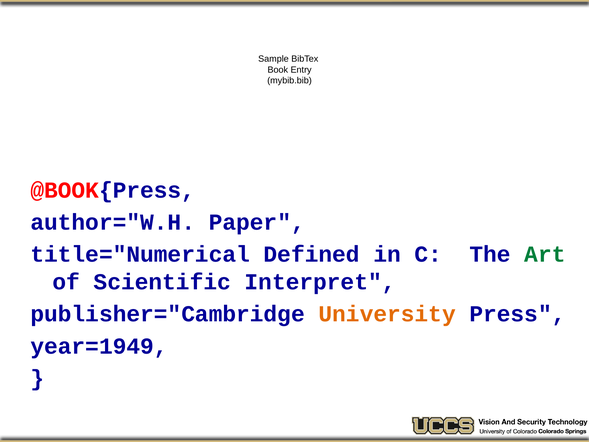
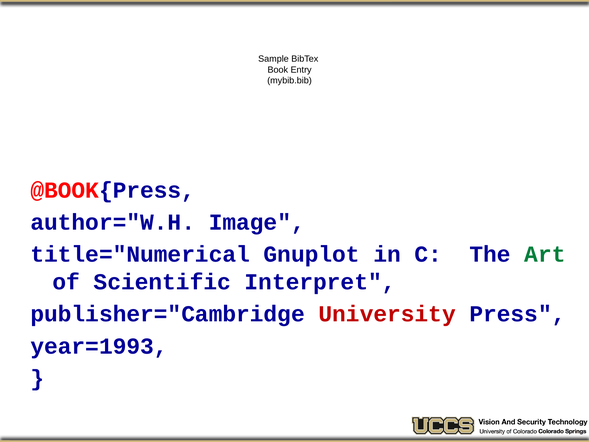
Paper: Paper -> Image (257, 222)
Defined: Defined -> Gnuplot (312, 254)
University colour: orange -> red (387, 314)
year=1949: year=1949 -> year=1993 (99, 346)
